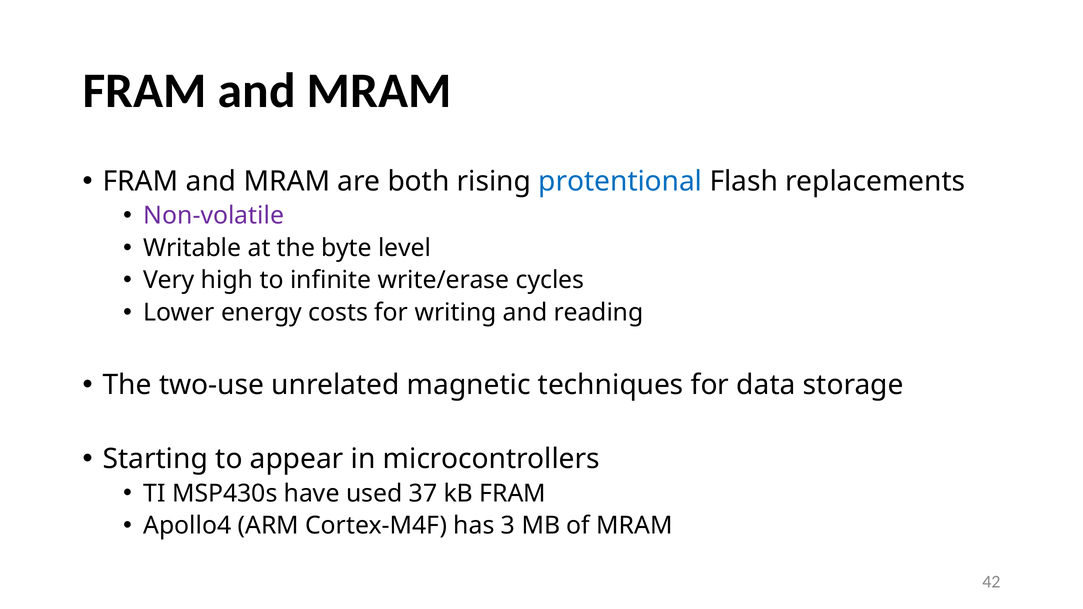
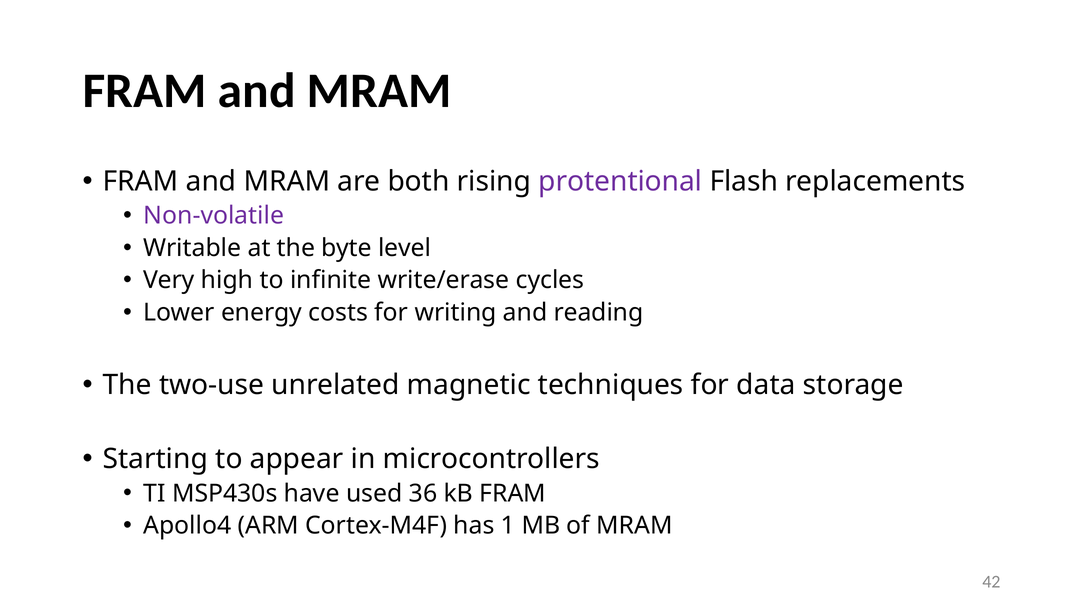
protentional colour: blue -> purple (620, 181)
37: 37 -> 36 (423, 493)
3: 3 -> 1 (508, 526)
